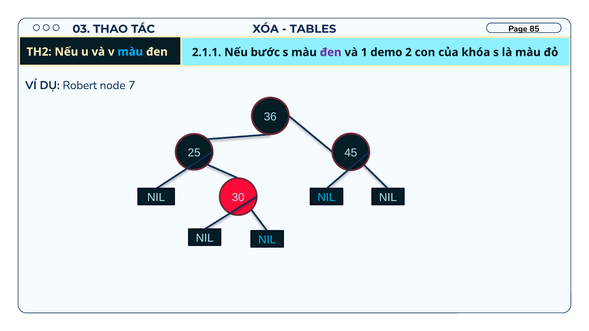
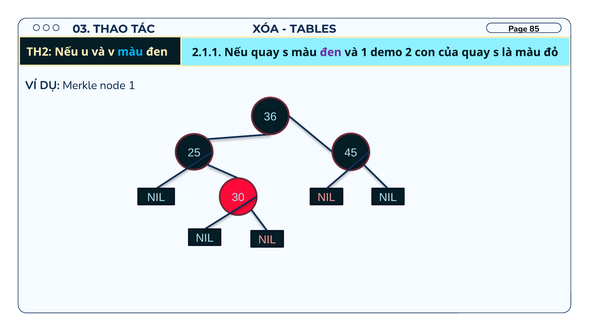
Nếu bước: bước -> quay (265, 52)
của khóa: khóa -> quay (476, 52)
Robert: Robert -> Merkle (80, 85)
node 7: 7 -> 1 (132, 85)
NIL colour: light blue -> pink (326, 198)
NIL colour: light blue -> pink (267, 240)
